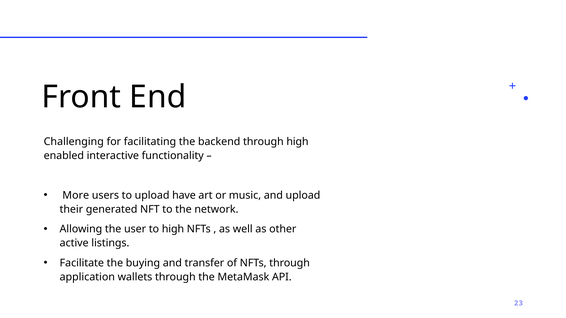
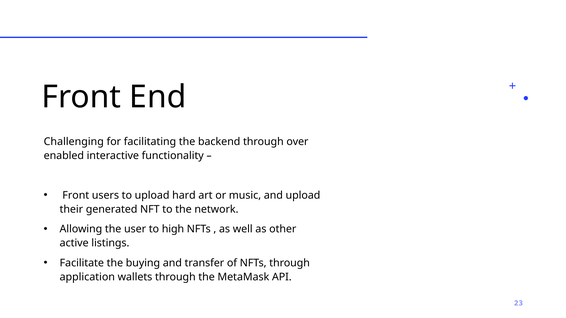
through high: high -> over (297, 142)
More: More -> Front (76, 195)
have: have -> hard (184, 195)
